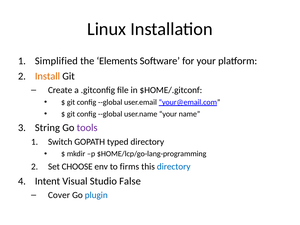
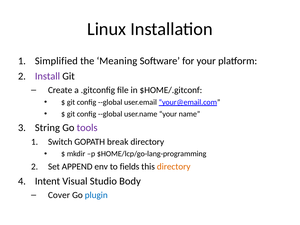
Elements: Elements -> Meaning (117, 61)
Install colour: orange -> purple (47, 76)
typed: typed -> break (118, 142)
CHOOSE: CHOOSE -> APPEND (77, 167)
firms: firms -> fields (130, 167)
directory colour: blue -> orange (174, 167)
False: False -> Body (130, 181)
